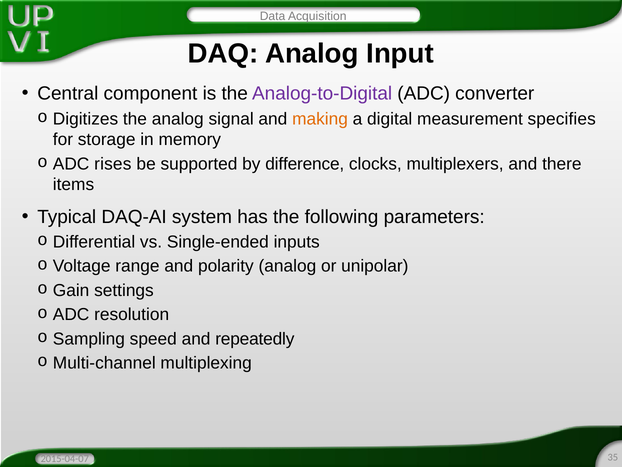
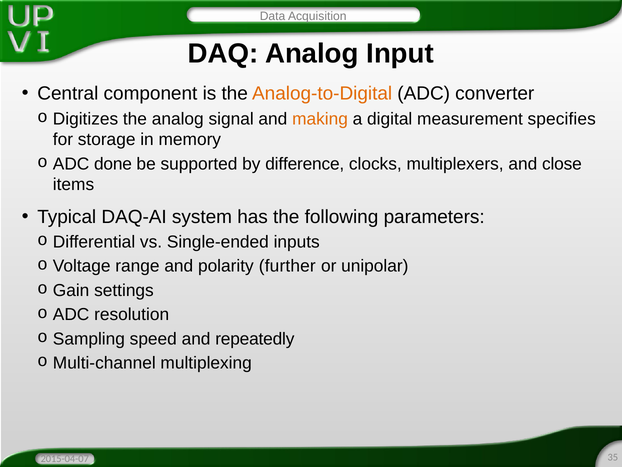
Analog-to-Digital colour: purple -> orange (322, 94)
rises: rises -> done (113, 164)
there: there -> close (562, 164)
polarity analog: analog -> further (287, 266)
